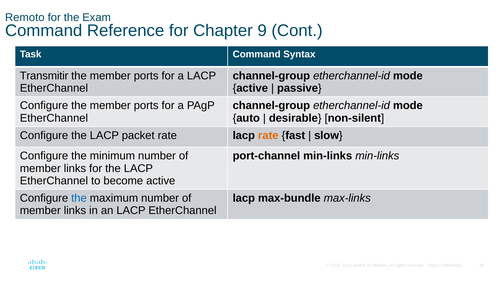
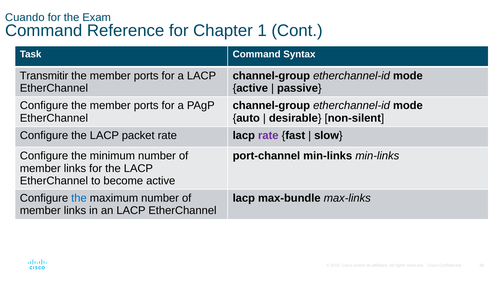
Remoto: Remoto -> Cuando (25, 17)
9: 9 -> 1 (262, 31)
rate colour: orange -> purple (268, 135)
